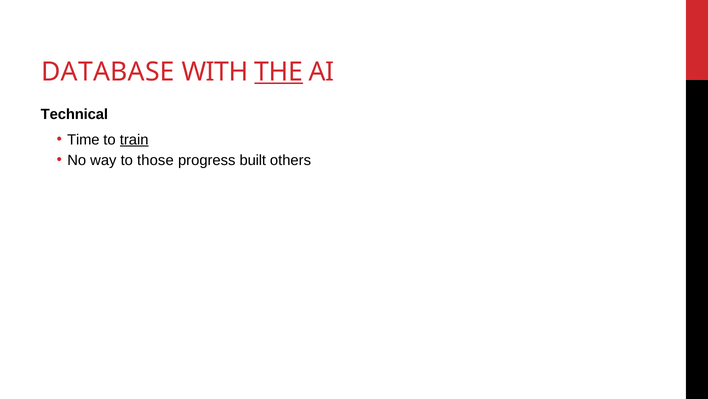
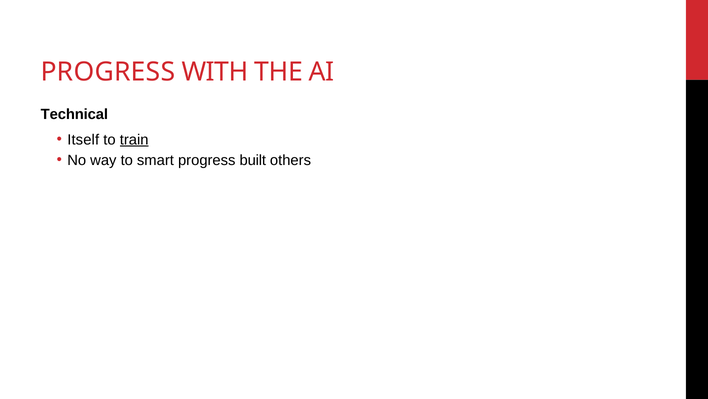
DATABASE: DATABASE -> PROGRESS (108, 72)
THE underline: present -> none (279, 72)
Time: Time -> Itself (83, 139)
those: those -> smart (155, 160)
